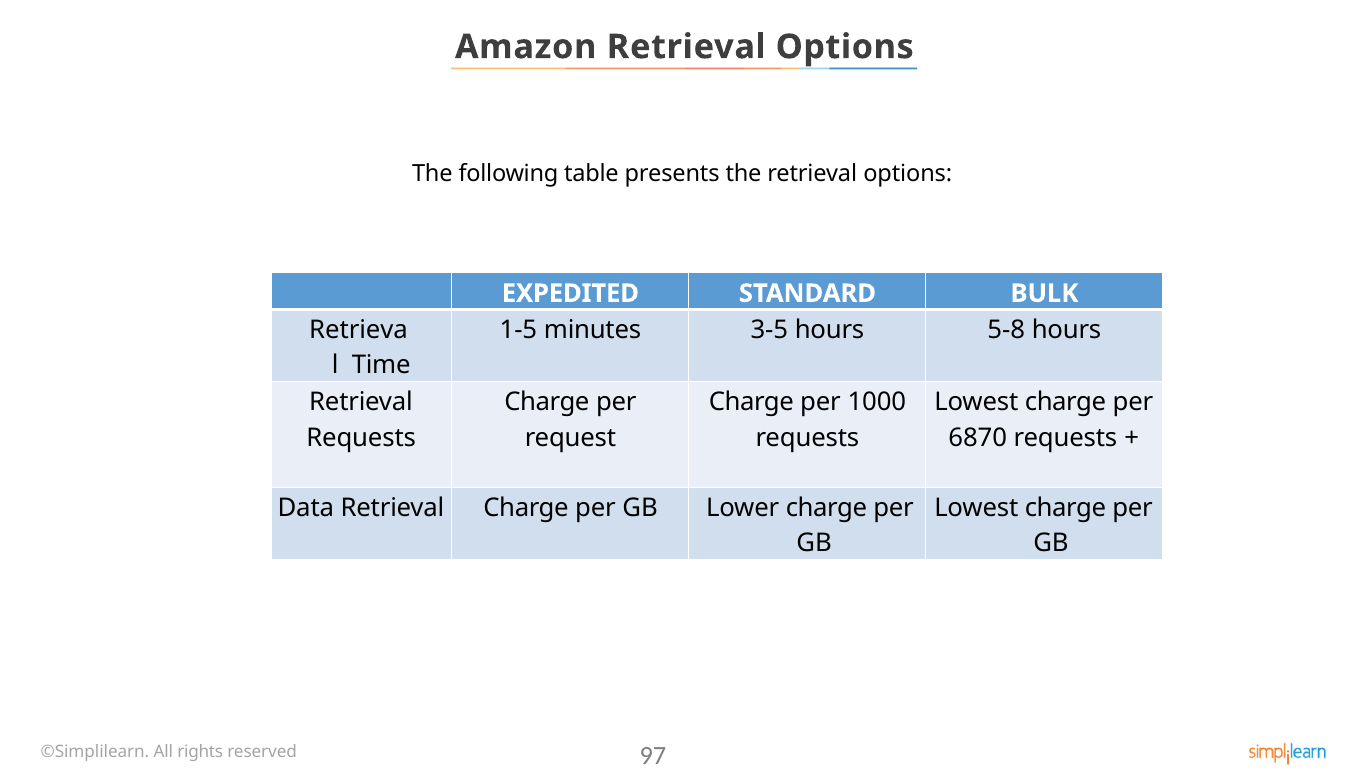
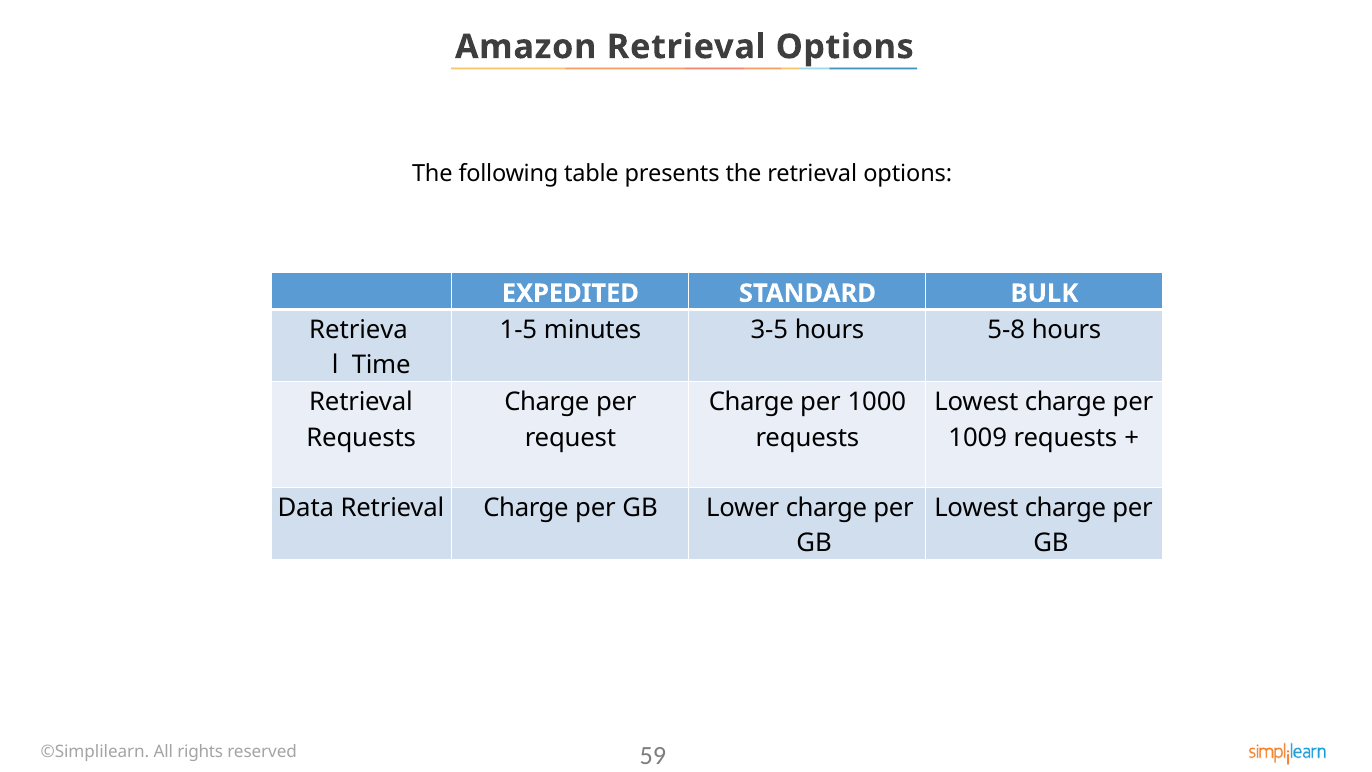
6870: 6870 -> 1009 (978, 437)
97: 97 -> 59 (653, 756)
